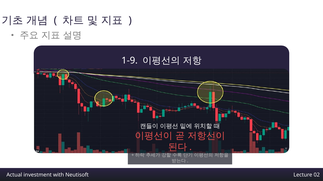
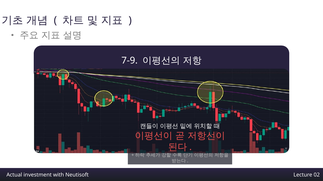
1-9: 1-9 -> 7-9 (130, 61)
